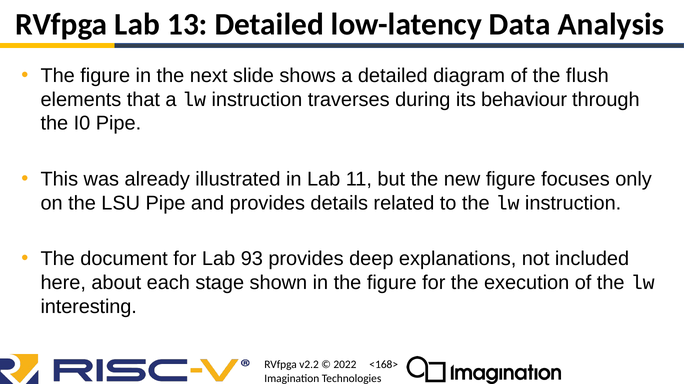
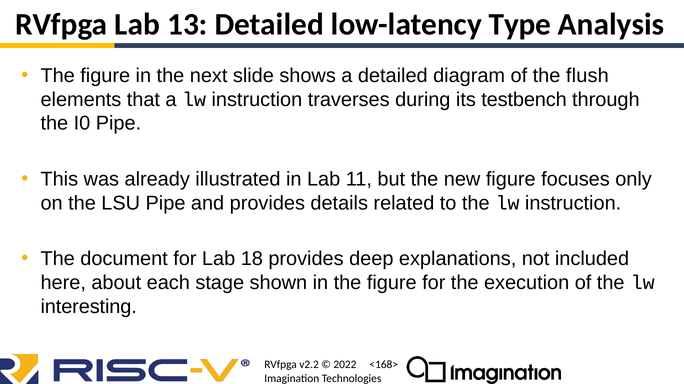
Data: Data -> Type (520, 24)
behaviour: behaviour -> testbench (524, 100)
93: 93 -> 18 (252, 259)
